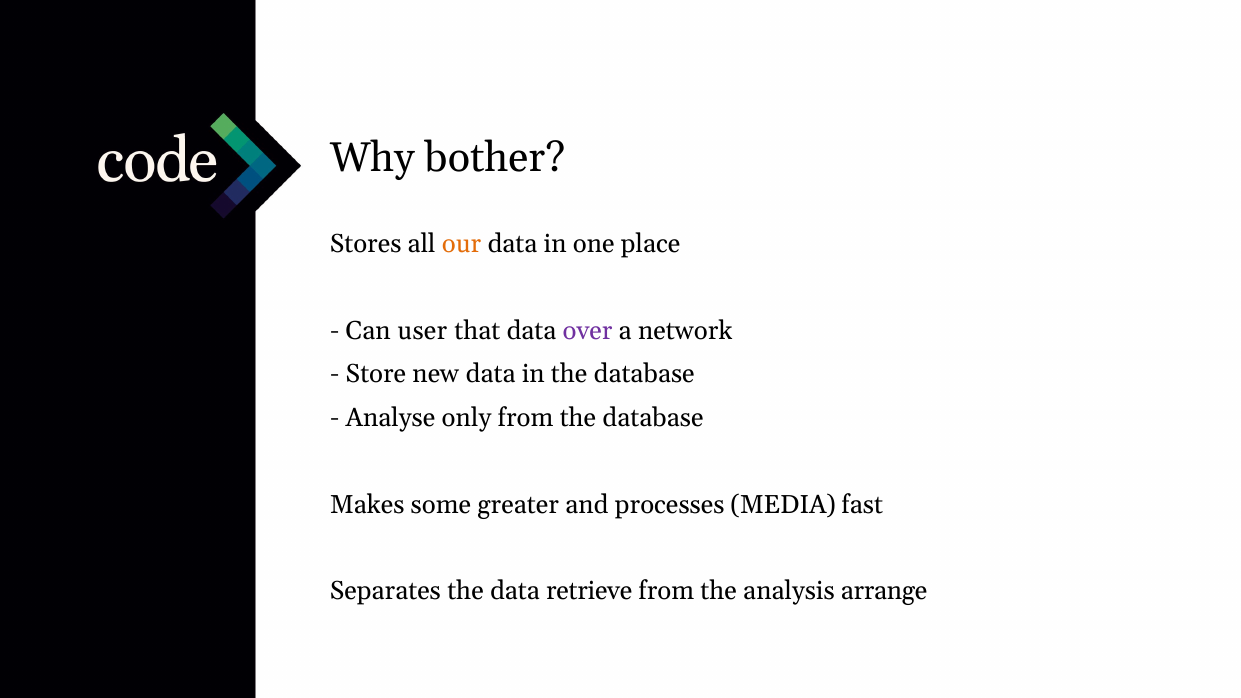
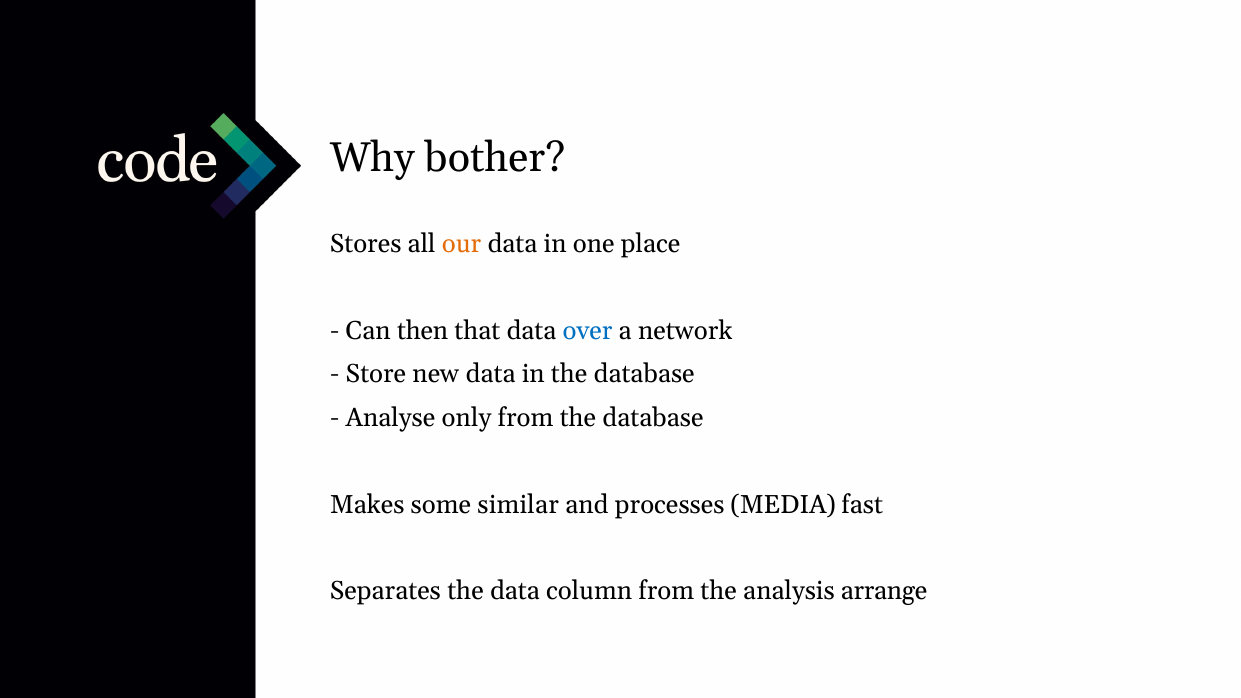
user: user -> then (423, 331)
over colour: purple -> blue (588, 331)
greater: greater -> similar (518, 505)
retrieve: retrieve -> column (589, 591)
